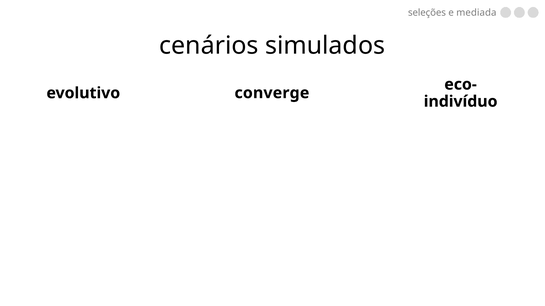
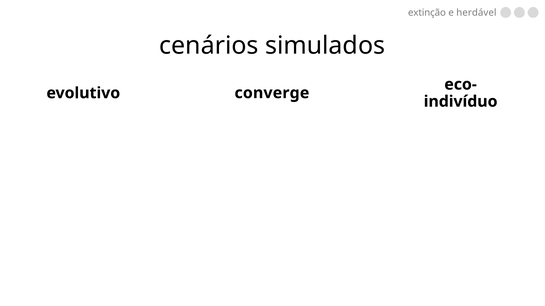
seleções: seleções -> extinção (427, 13)
mediada: mediada -> herdável (476, 13)
